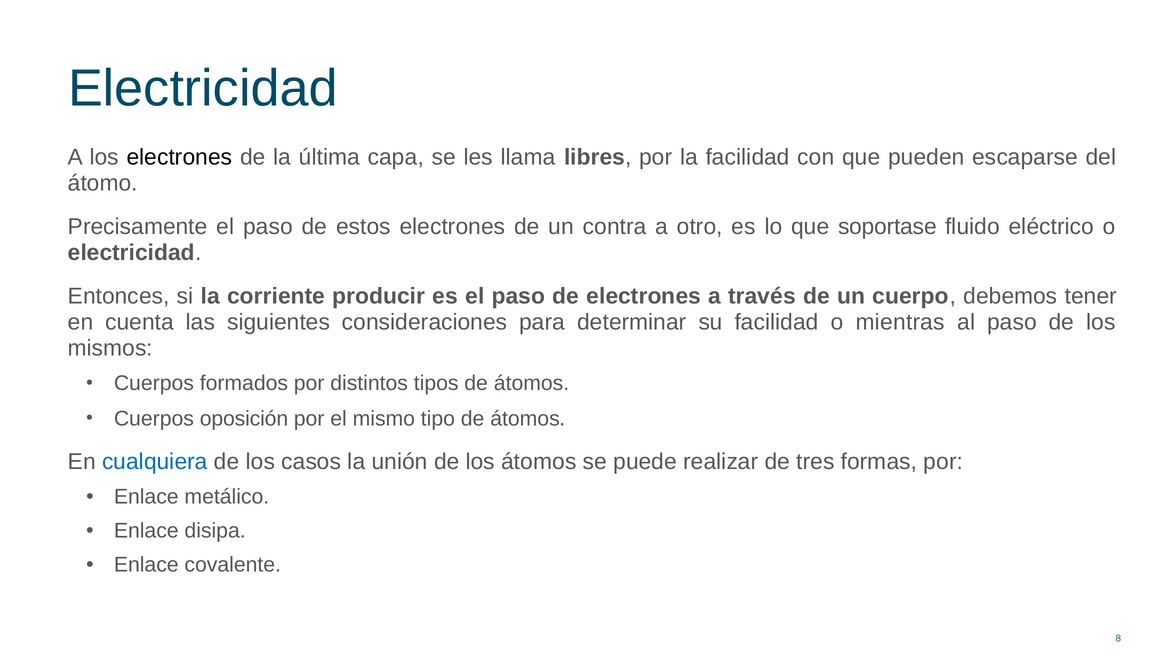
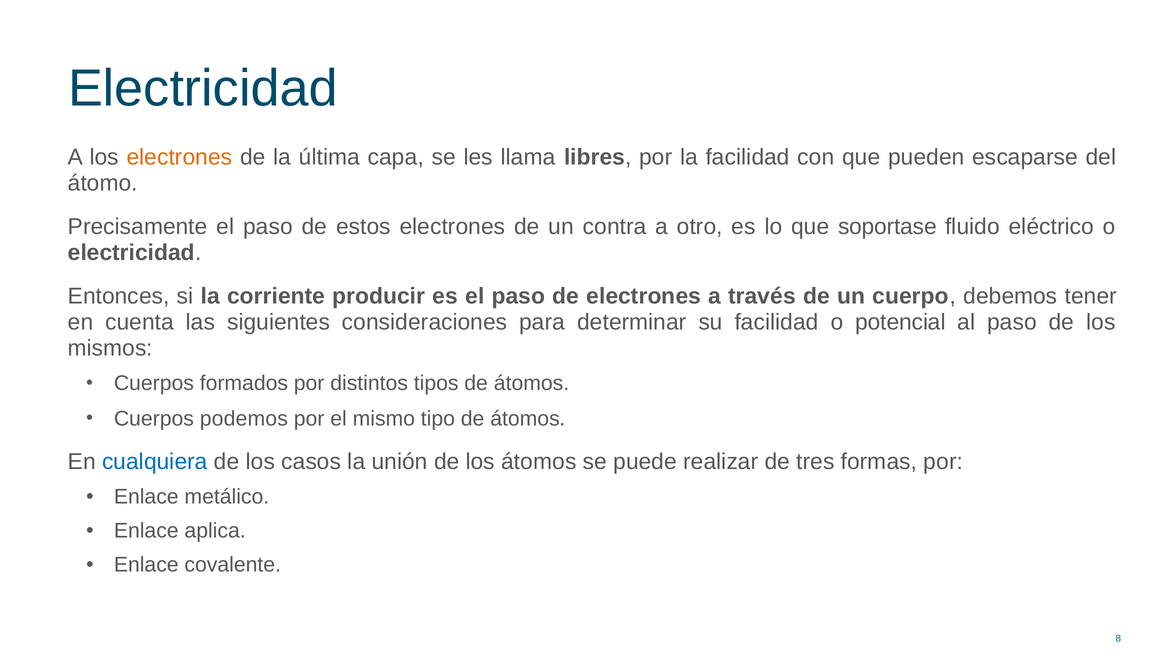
electrones colour: black -> orange (179, 157)
mientras: mientras -> potencial (900, 322)
oposición: oposición -> podemos (244, 419)
disipa: disipa -> aplica (215, 531)
